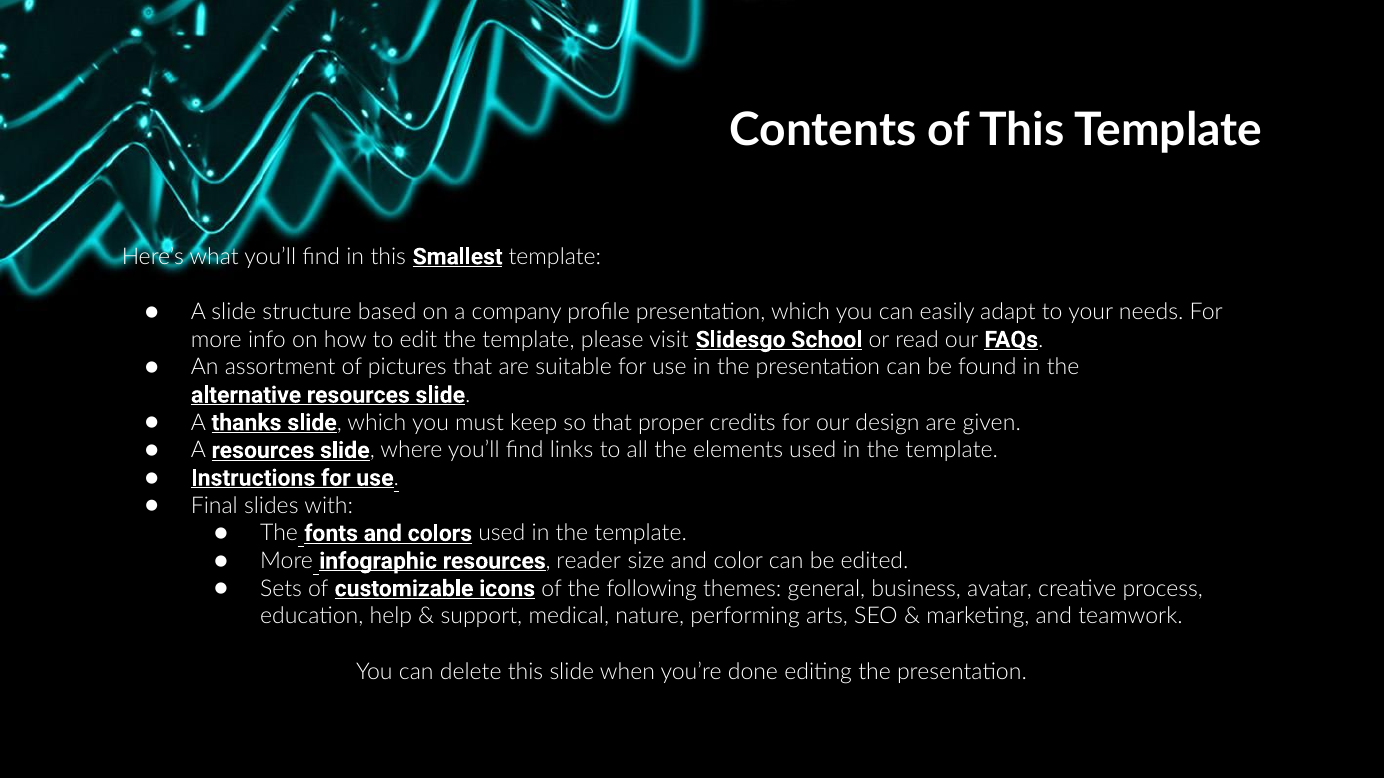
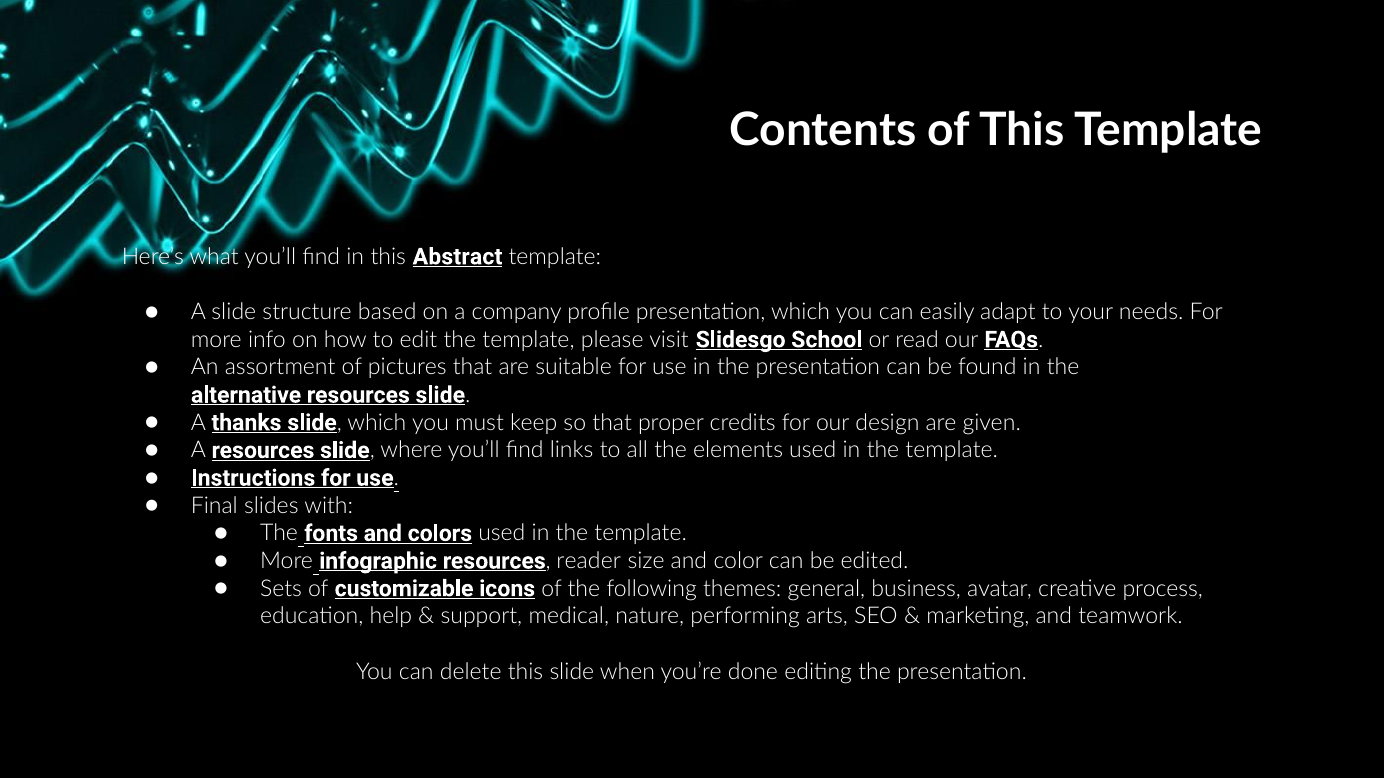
Smallest: Smallest -> Abstract (457, 257)
